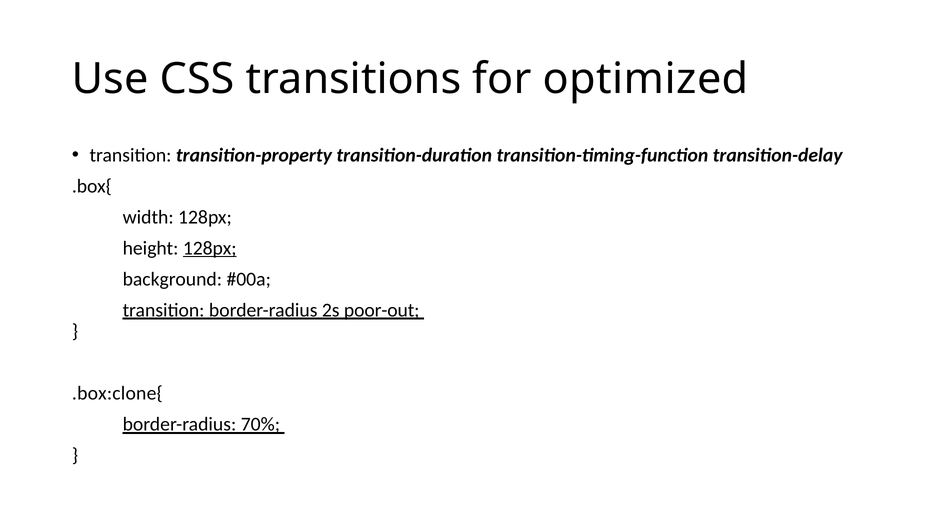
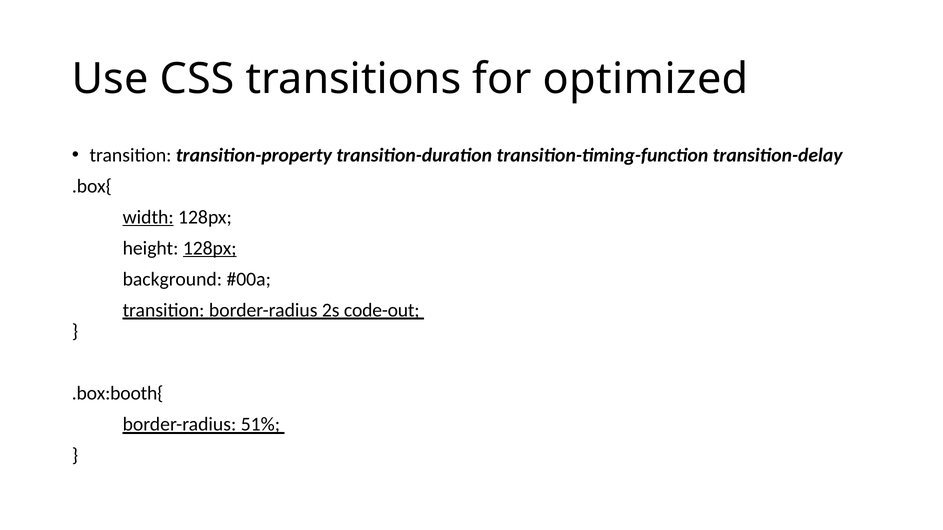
width underline: none -> present (148, 217)
poor-out: poor-out -> code-out (382, 310)
.box:clone{: .box:clone{ -> .box:booth{ (118, 394)
70%: 70% -> 51% (260, 425)
